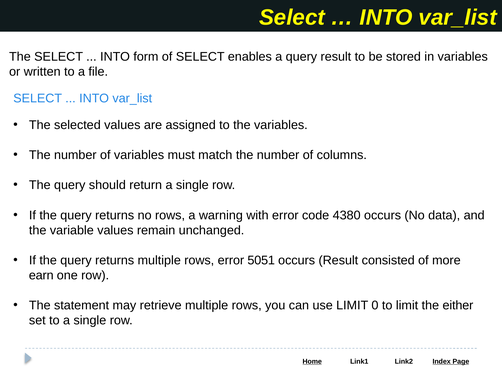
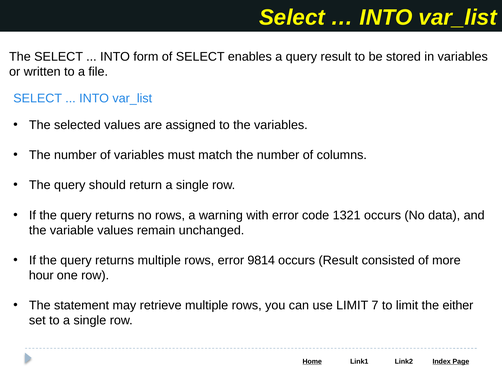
4380: 4380 -> 1321 (347, 216)
5051: 5051 -> 9814 (261, 261)
earn: earn -> hour (41, 276)
0: 0 -> 7 (375, 306)
